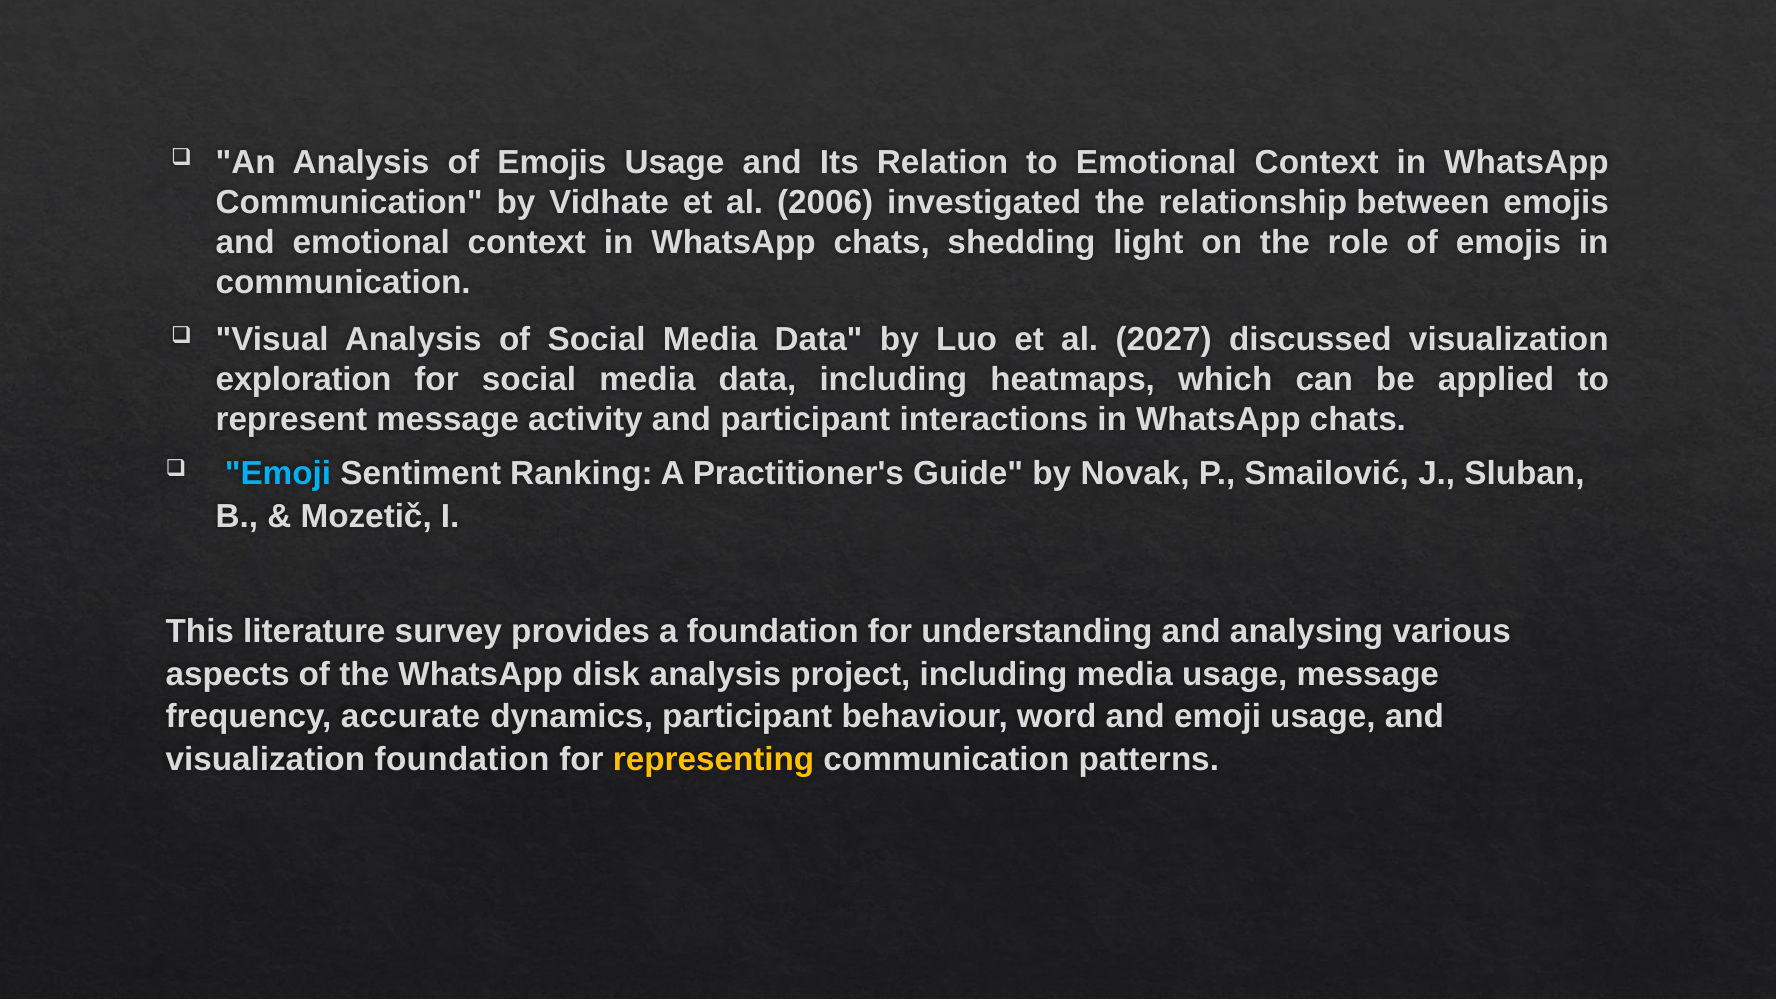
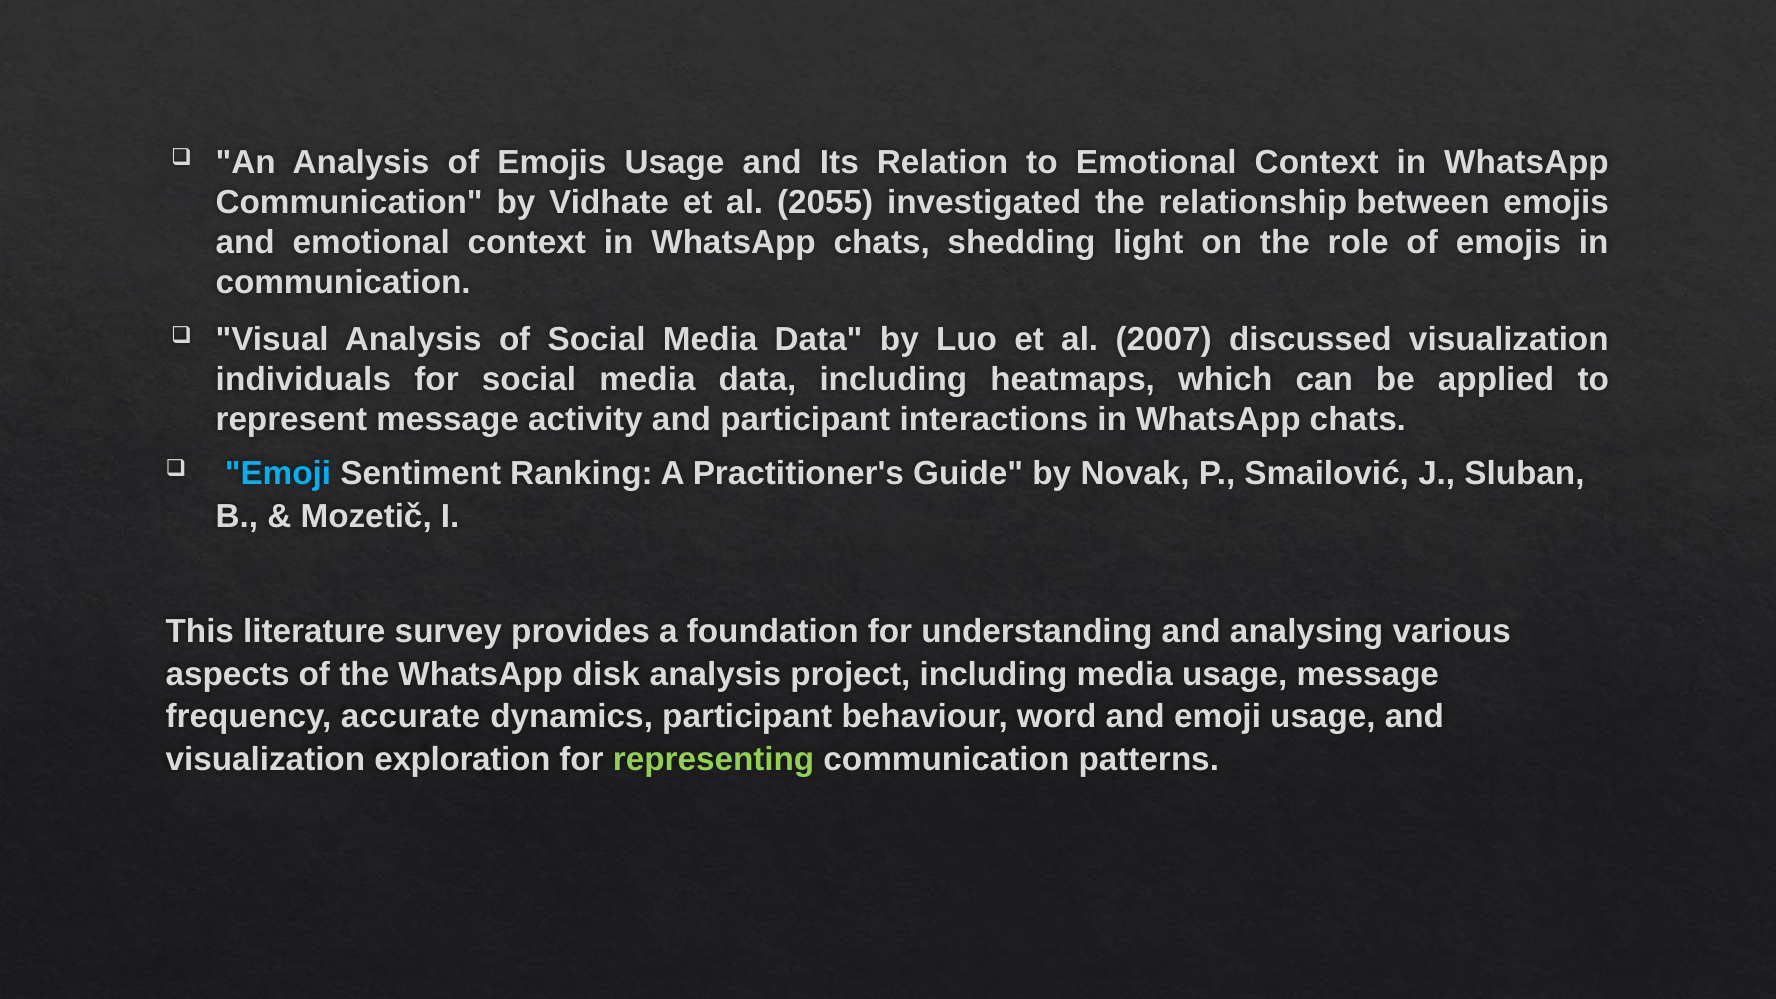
2006: 2006 -> 2055 (825, 202)
2027: 2027 -> 2007 (1164, 340)
exploration: exploration -> individuals (303, 380)
visualization foundation: foundation -> exploration (462, 760)
representing colour: yellow -> light green (714, 760)
